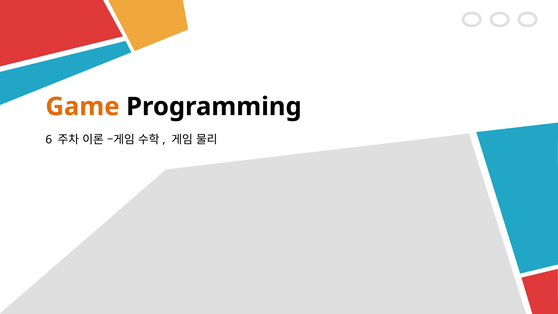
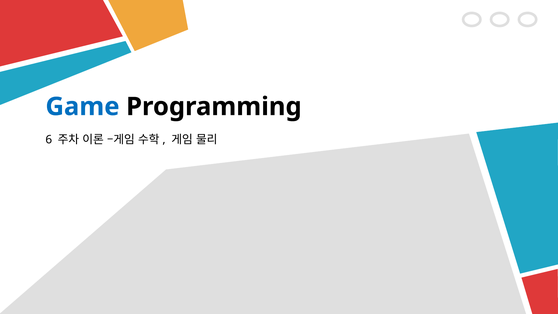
Game colour: orange -> blue (82, 107)
